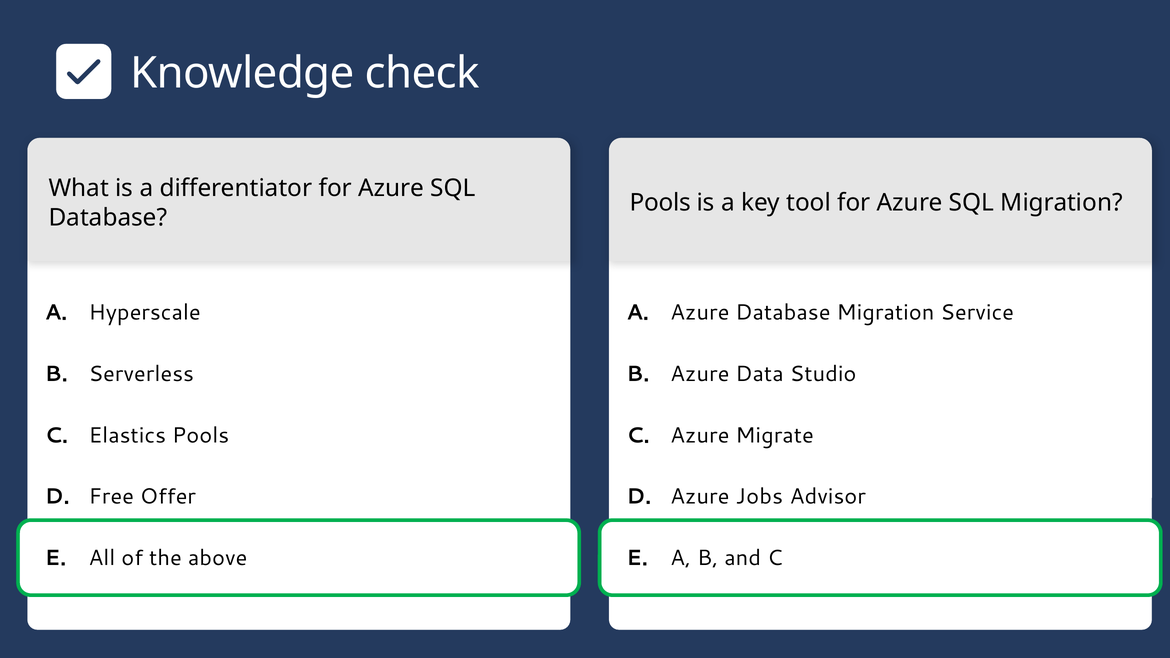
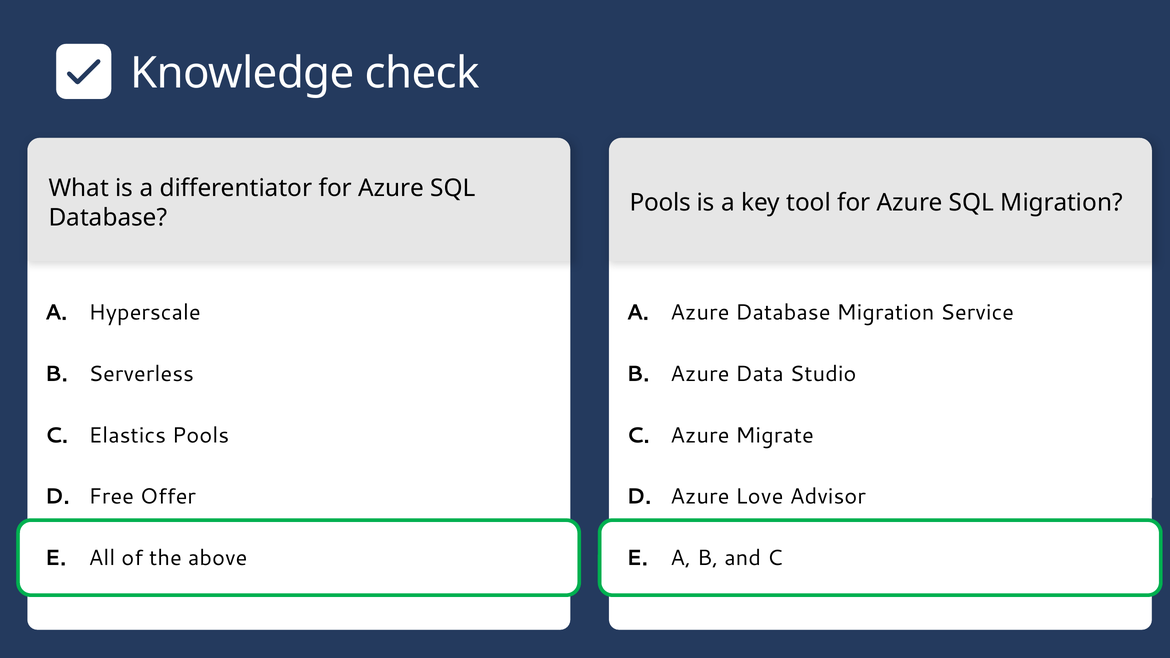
Jobs: Jobs -> Love (759, 497)
